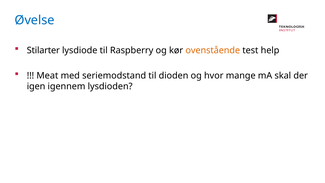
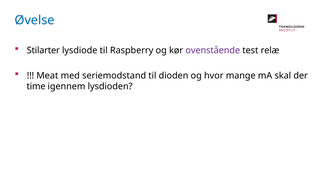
ovenstående colour: orange -> purple (213, 50)
help: help -> relæ (270, 50)
igen: igen -> time (36, 86)
